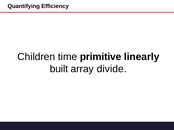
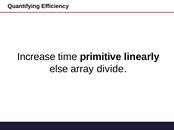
Children: Children -> Increase (36, 57)
built: built -> else (59, 69)
